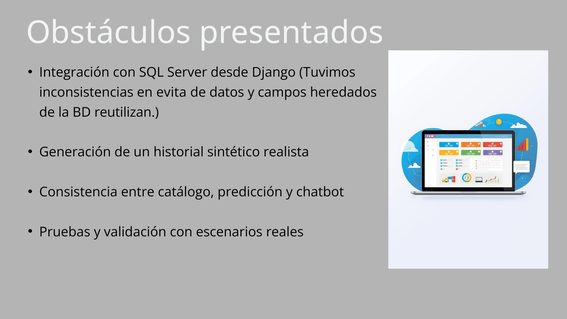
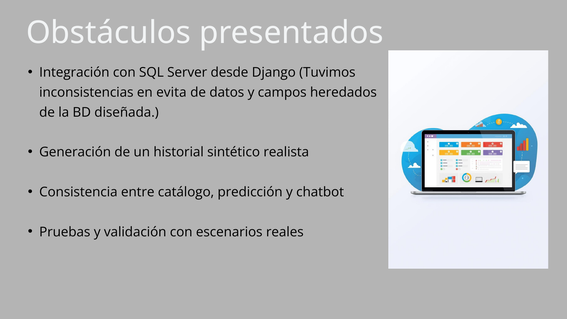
reutilizan: reutilizan -> diseñada (127, 112)
